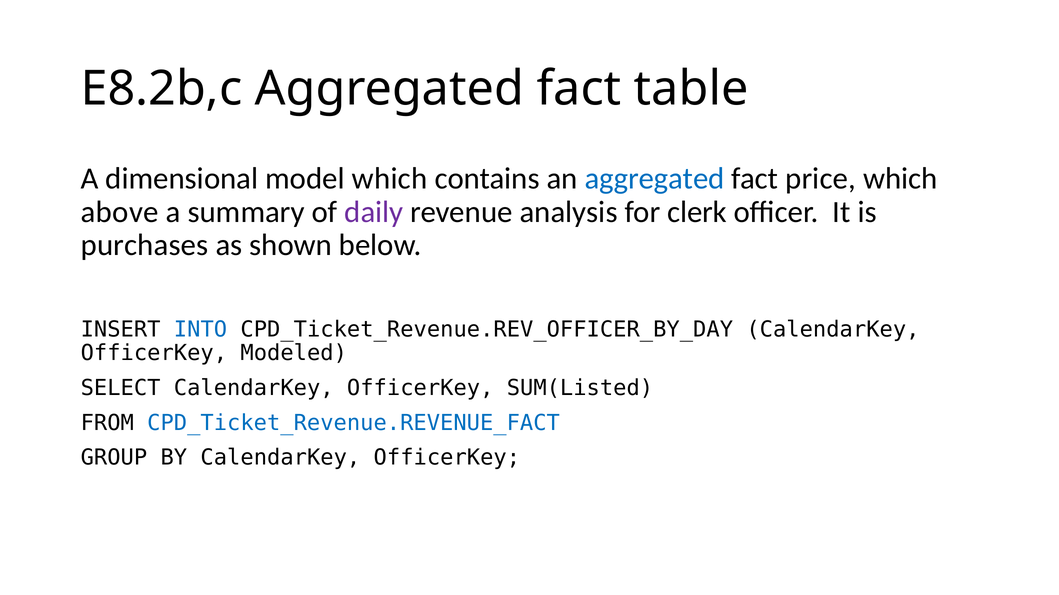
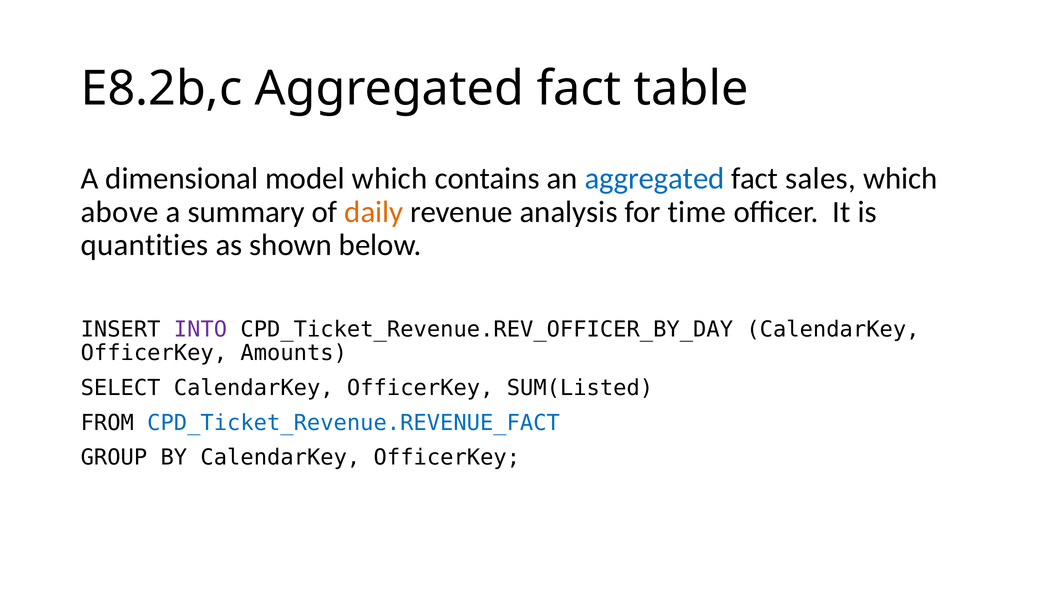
price: price -> sales (821, 179)
daily colour: purple -> orange (374, 212)
clerk: clerk -> time (697, 212)
purchases: purchases -> quantities (145, 246)
INTO colour: blue -> purple (200, 330)
Modeled: Modeled -> Amounts (294, 353)
